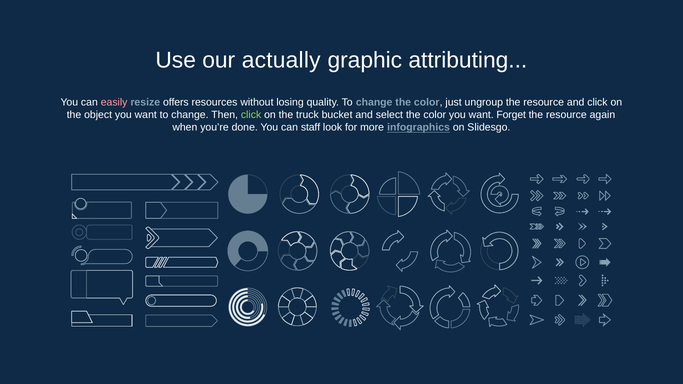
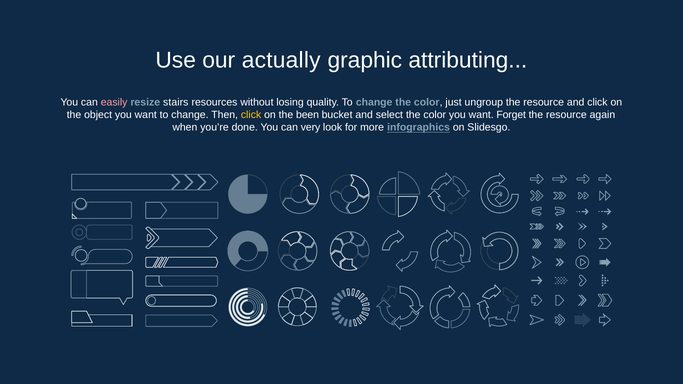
offers: offers -> stairs (176, 103)
click colour: light green -> yellow (251, 115)
truck: truck -> been (307, 115)
staff: staff -> very (311, 128)
